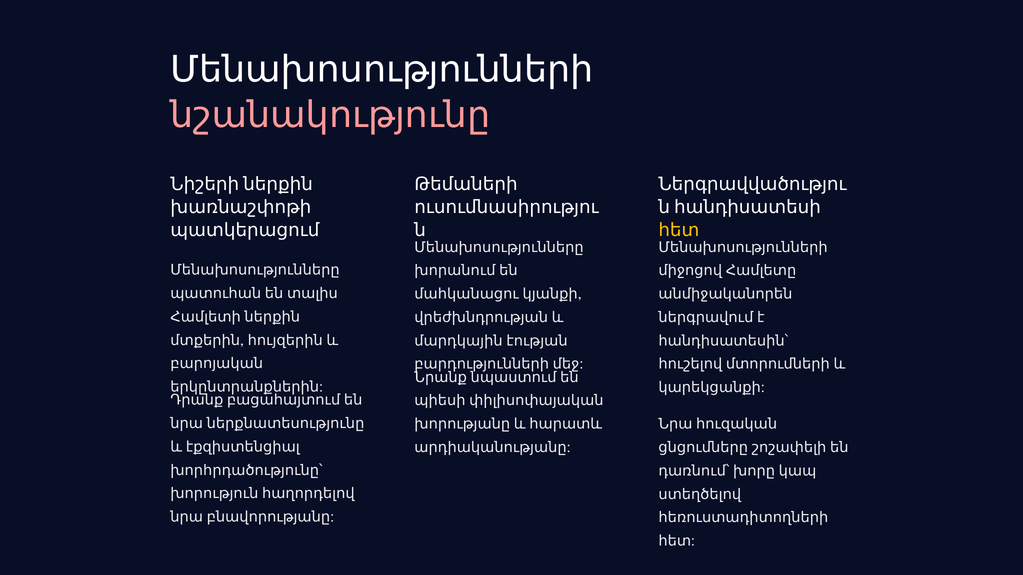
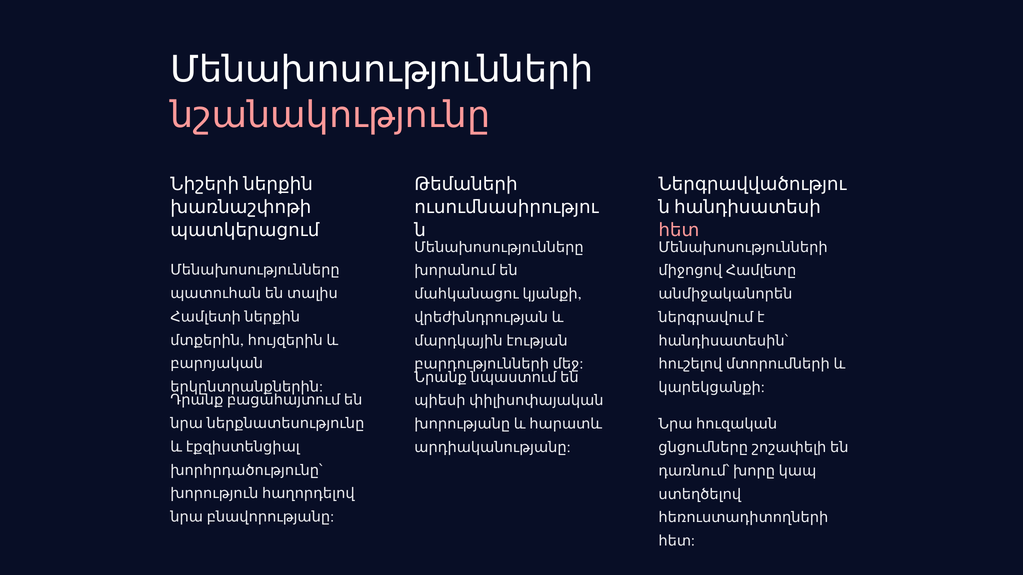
հետ colour: yellow -> pink (679, 230)
